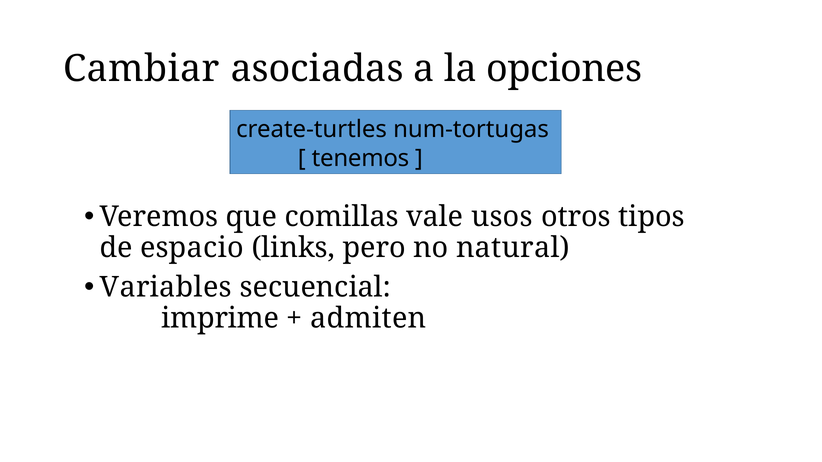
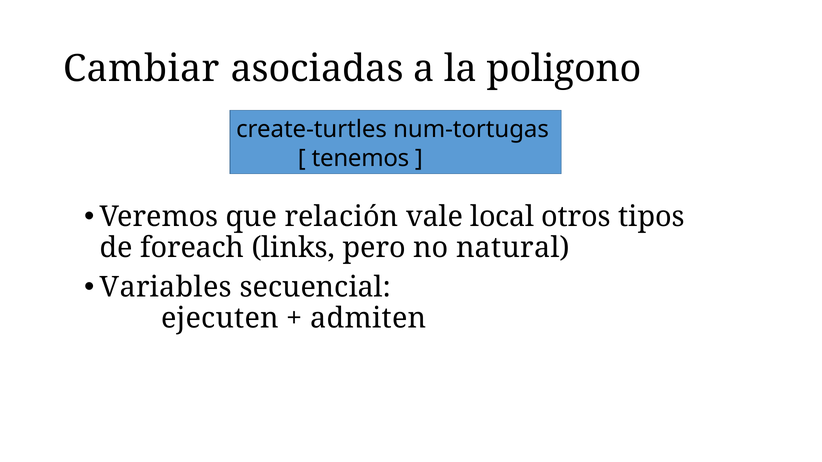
opciones: opciones -> poligono (564, 69)
comillas: comillas -> relación (342, 217)
usos: usos -> local (502, 217)
espacio: espacio -> foreach (192, 248)
imprime: imprime -> ejecuten (220, 319)
